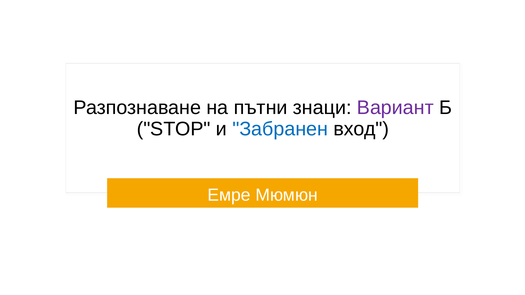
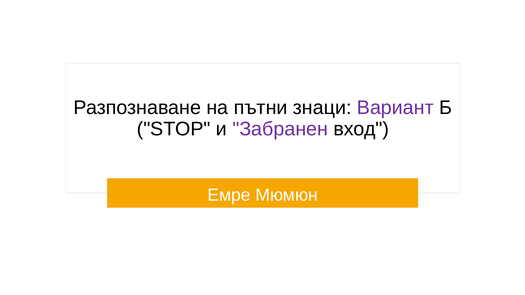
Забранен colour: blue -> purple (280, 129)
